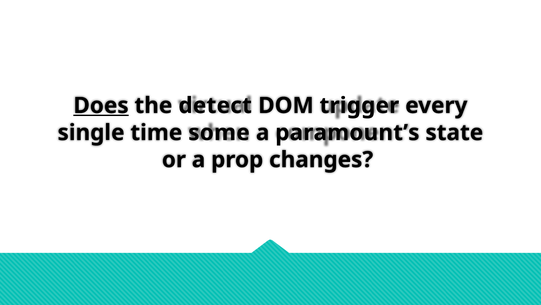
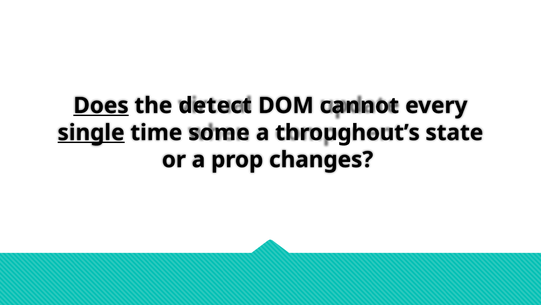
trigger: trigger -> cannot (359, 105)
single underline: none -> present (91, 132)
paramount’s: paramount’s -> throughout’s (348, 132)
